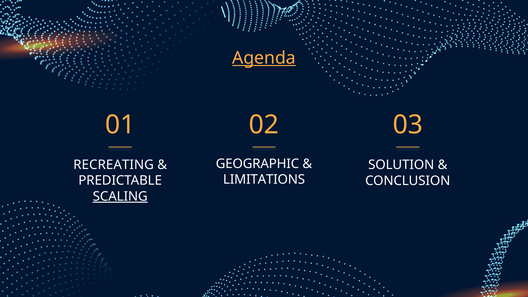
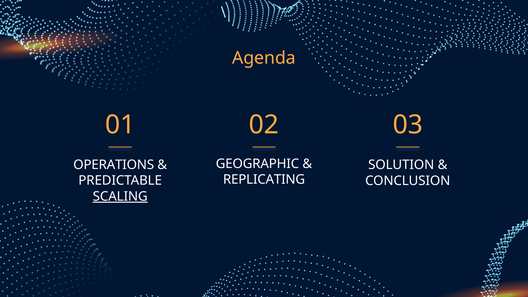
Agenda underline: present -> none (264, 58)
RECREATING: RECREATING -> OPERATIONS (114, 165)
LIMITATIONS: LIMITATIONS -> REPLICATING (264, 180)
